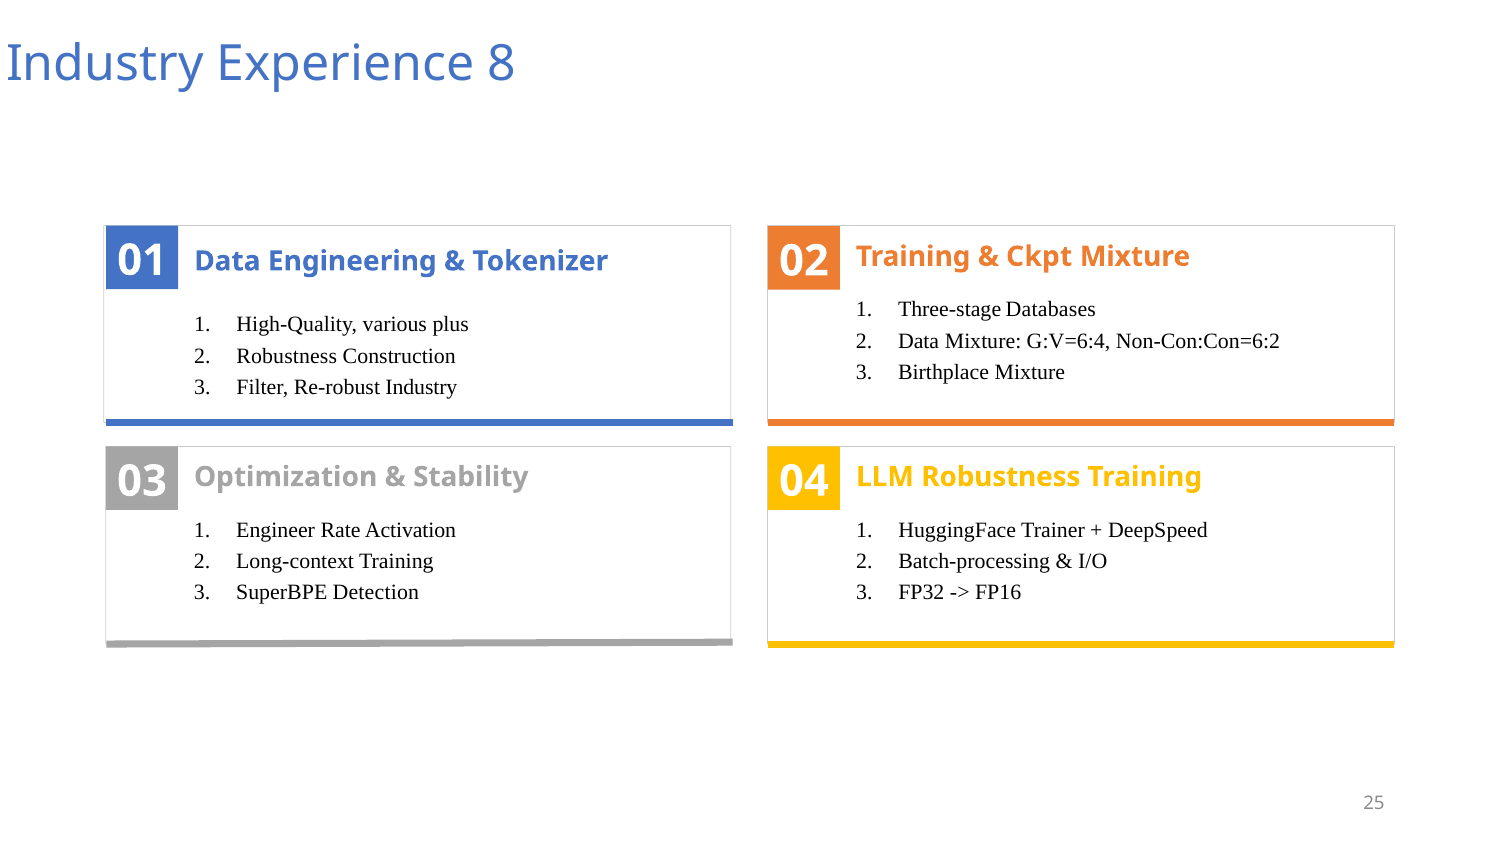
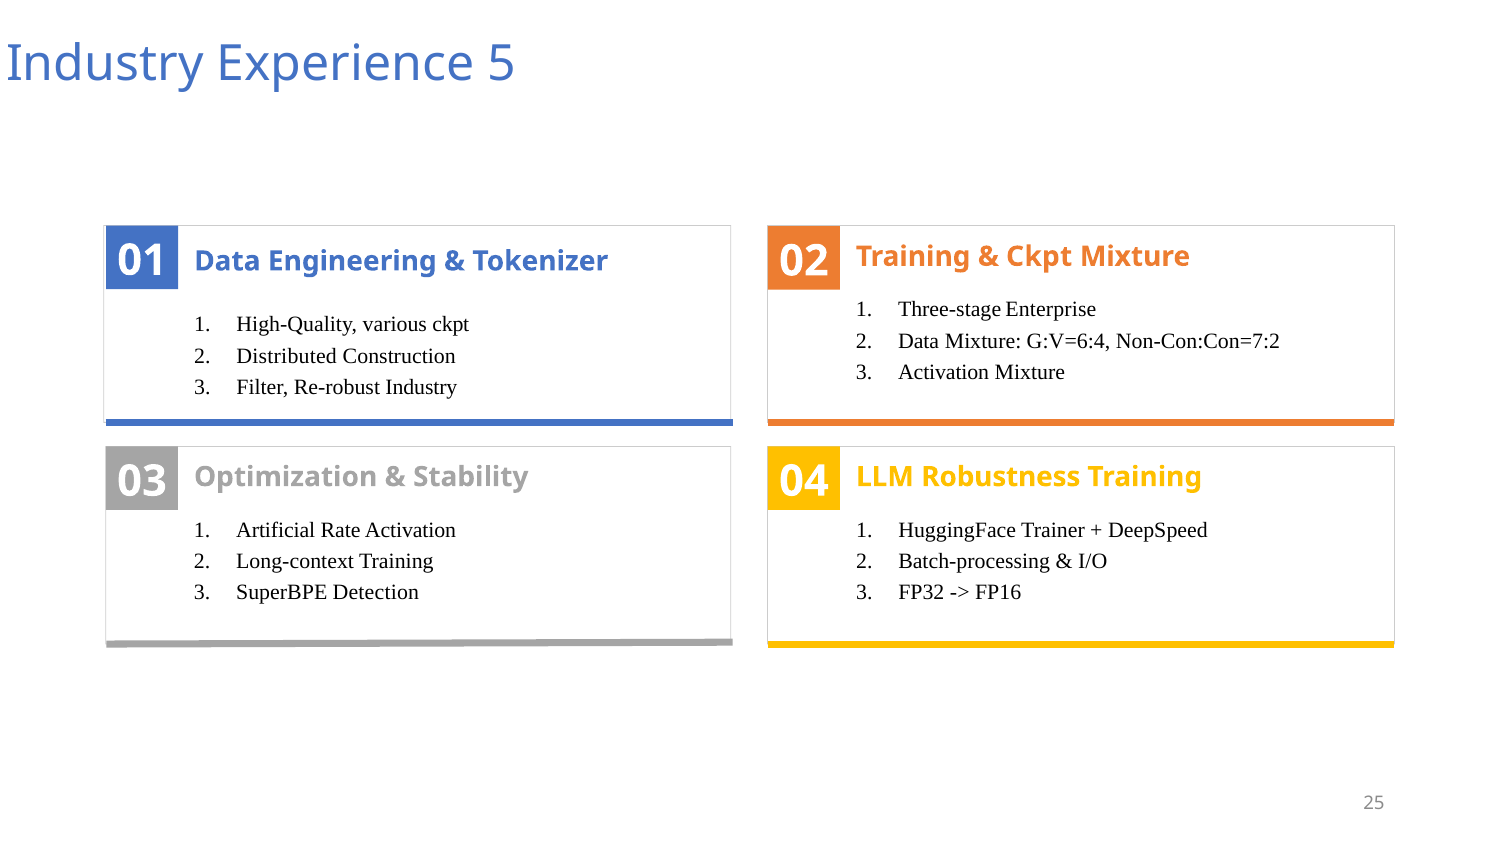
8: 8 -> 5 (502, 64)
Databases: Databases -> Enterprise (1051, 310)
various plus: plus -> ckpt (451, 325)
Non-Con:Con=6:2: Non-Con:Con=6:2 -> Non-Con:Con=7:2 (1198, 341)
2 Robustness: Robustness -> Distributed (287, 356)
Birthplace: Birthplace -> Activation (944, 372)
Engineer: Engineer -> Artificial (276, 530)
